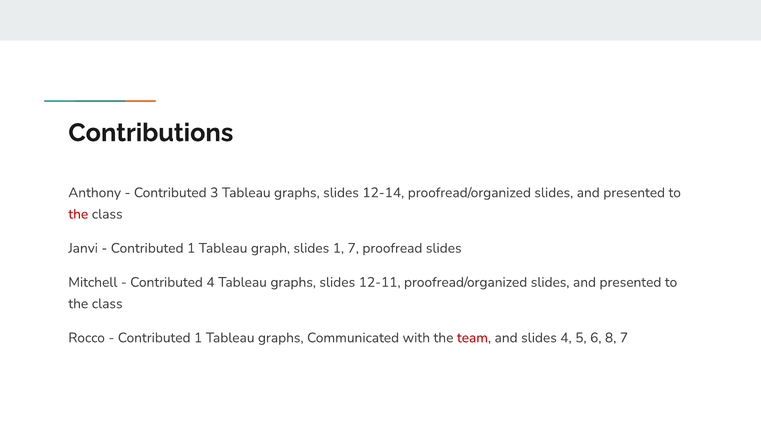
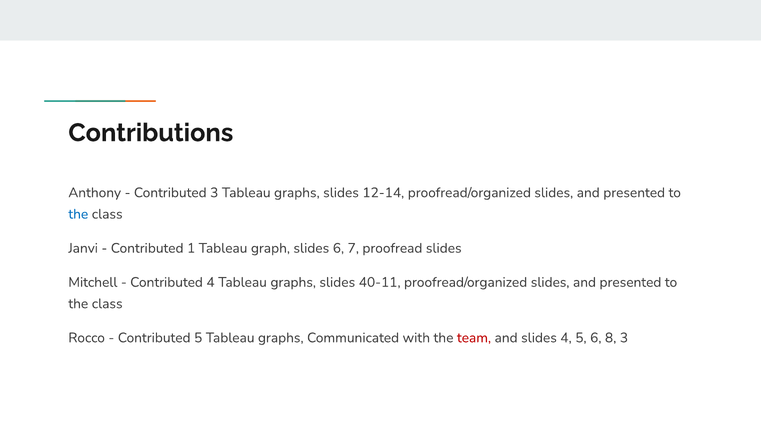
the colour: red -> blue (78, 214)
slides 1: 1 -> 6 (338, 248)
12-11: 12-11 -> 40-11 (380, 282)
1: 1 -> 5 (198, 338)
8 7: 7 -> 3 (624, 338)
